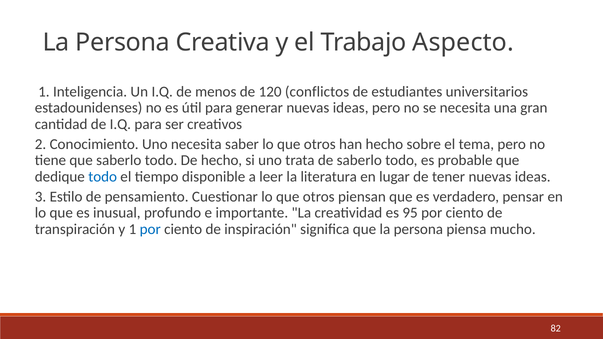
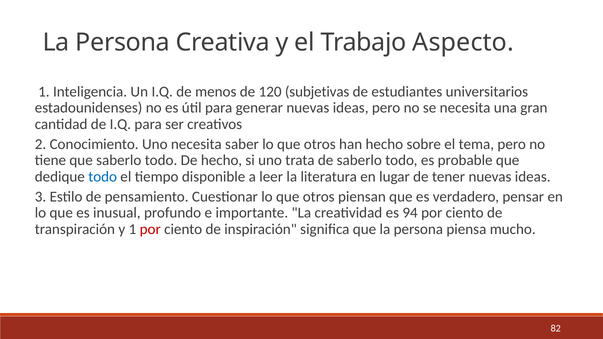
conflictos: conflictos -> subjetivas (317, 92)
95: 95 -> 94 (410, 213)
por colour: blue -> red (150, 229)
